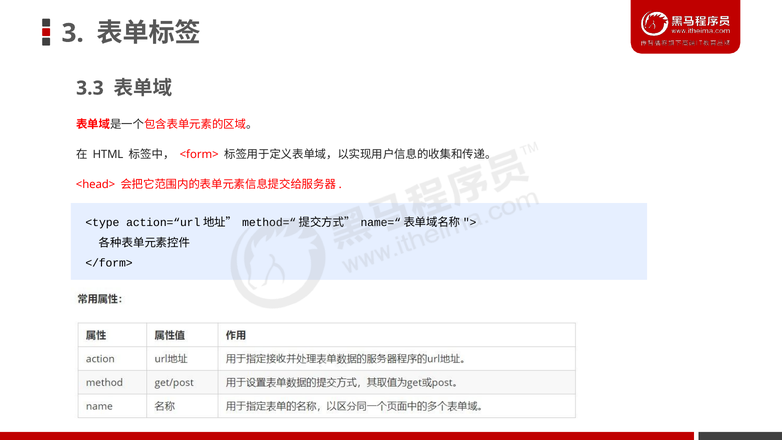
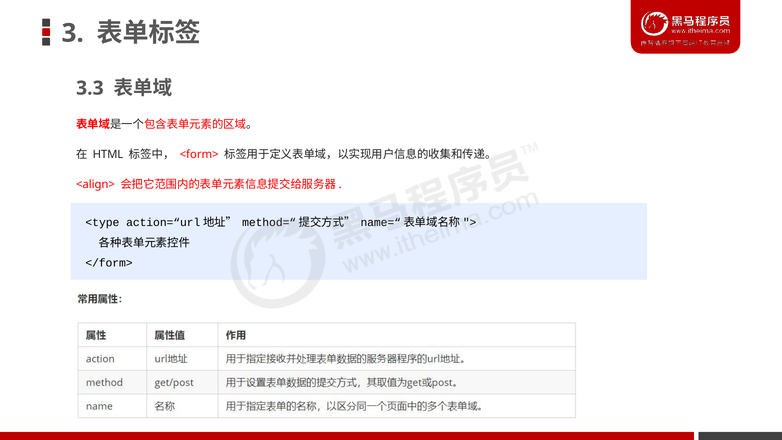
<head>: <head> -> <align> (96, 184)
